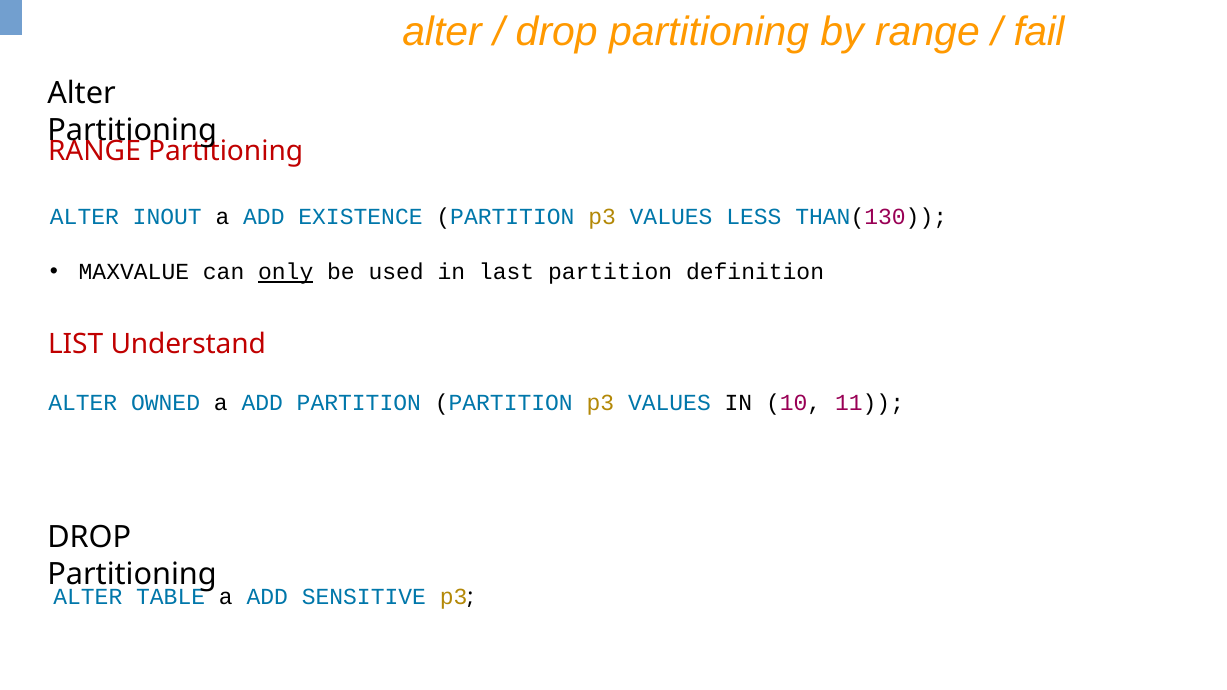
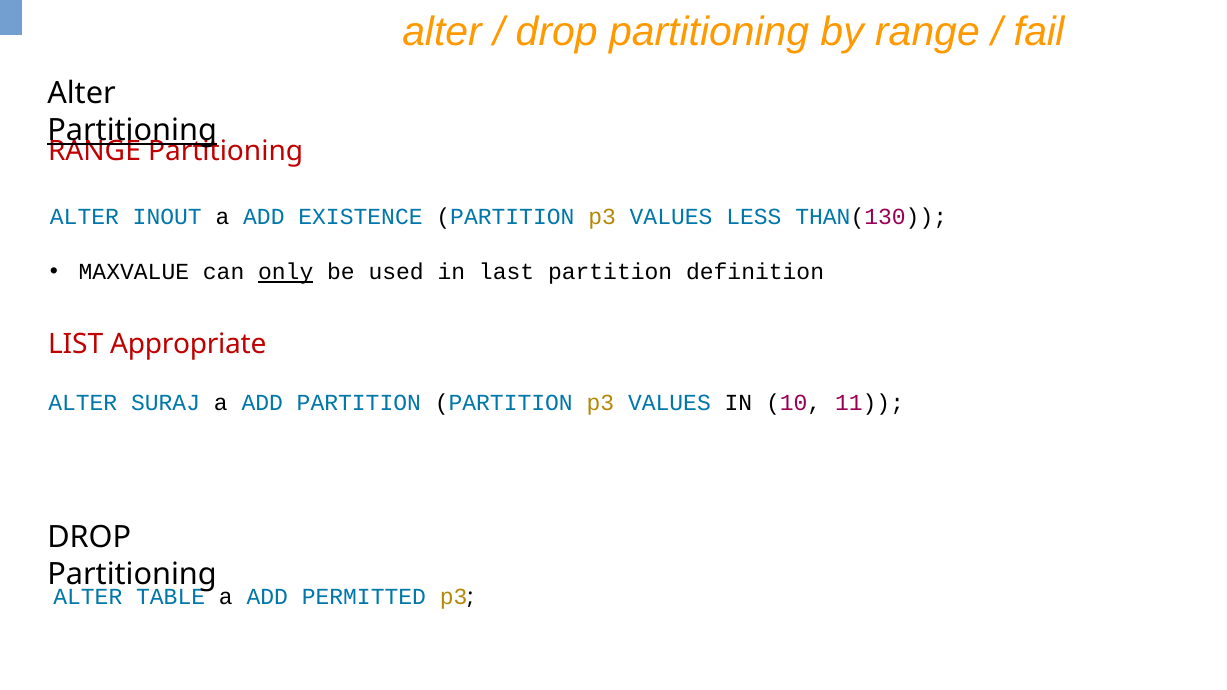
Partitioning underline: none -> present (132, 131)
Understand: Understand -> Appropriate (188, 344)
OWNED: OWNED -> SURAJ (166, 403)
SENSITIVE: SENSITIVE -> PERMITTED (364, 597)
